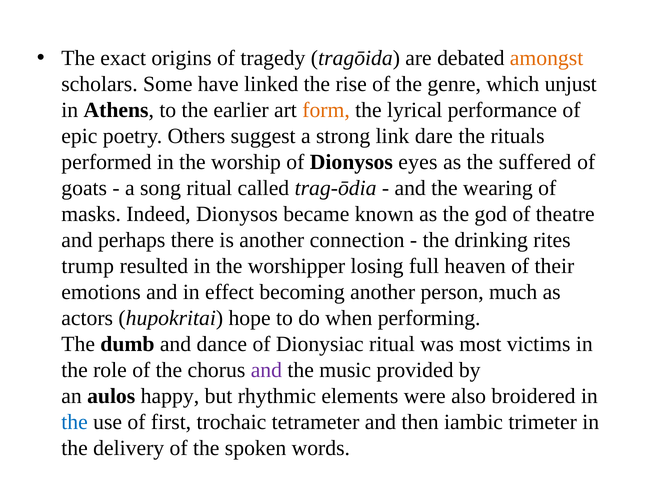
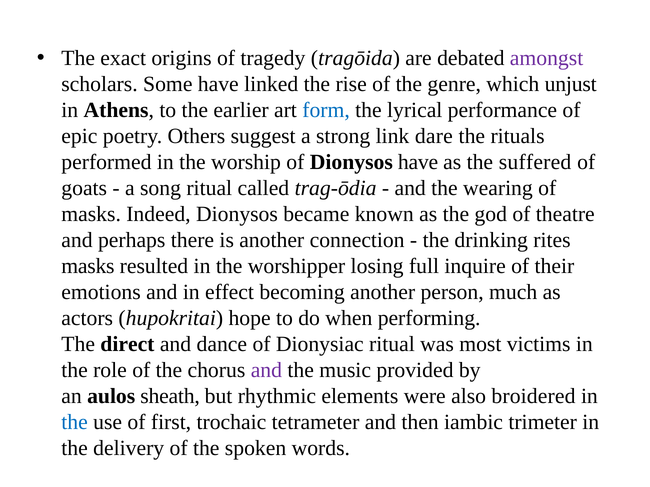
amongst colour: orange -> purple (547, 58)
form colour: orange -> blue (326, 110)
Dionysos eyes: eyes -> have (418, 162)
trump: trump -> masks (88, 266)
heaven: heaven -> inquire (475, 266)
dumb: dumb -> direct (127, 344)
happy: happy -> sheath (170, 396)
